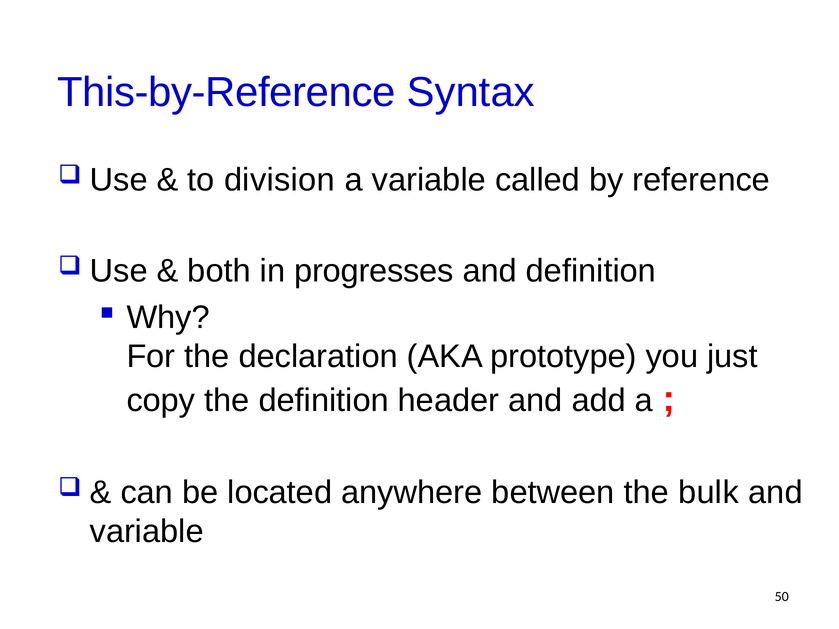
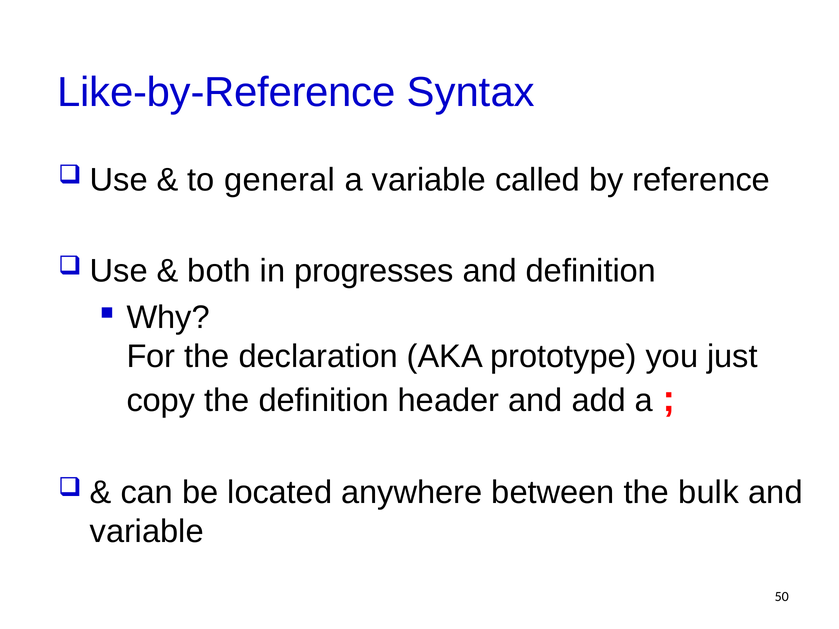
This-by-Reference: This-by-Reference -> Like-by-Reference (226, 92)
division: division -> general (280, 180)
